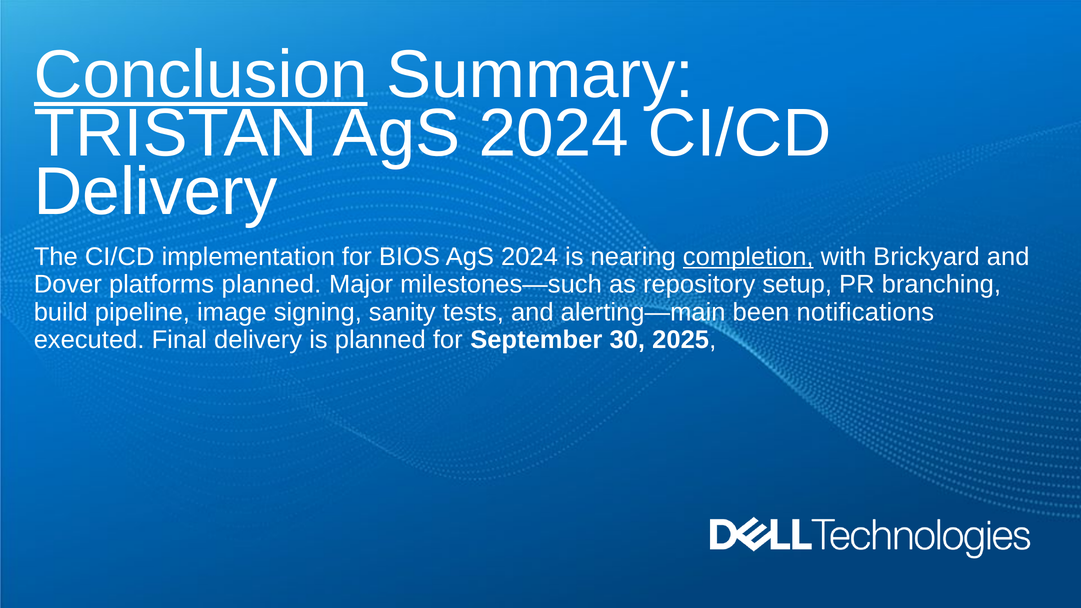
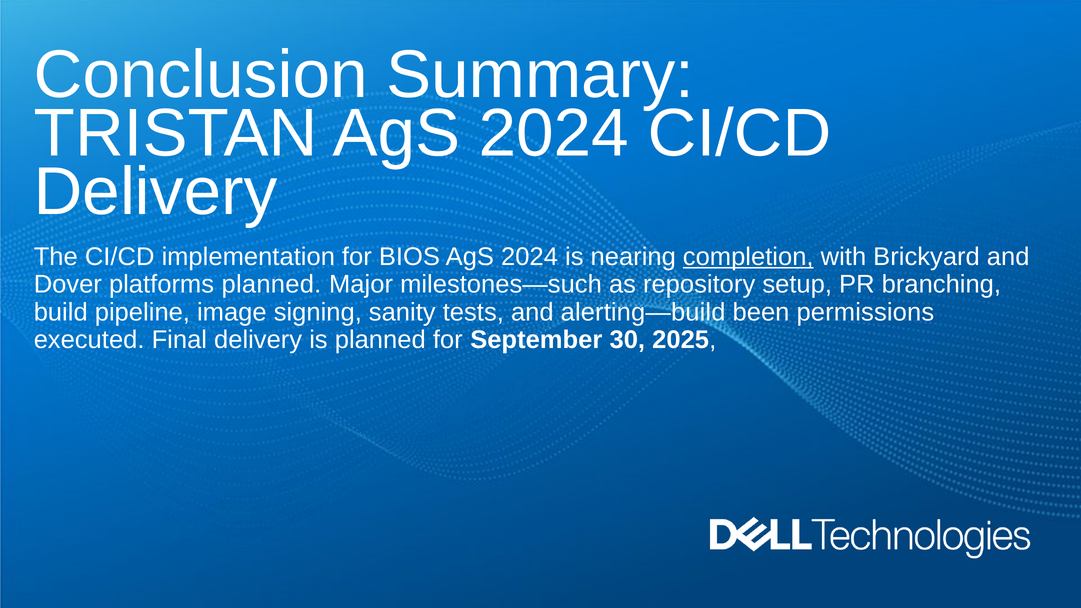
Conclusion underline: present -> none (201, 75)
alerting—main: alerting—main -> alerting—build (643, 312)
notifications: notifications -> permissions (865, 312)
